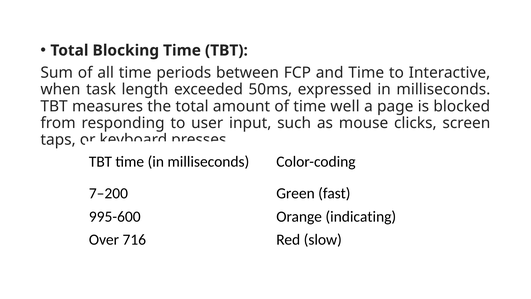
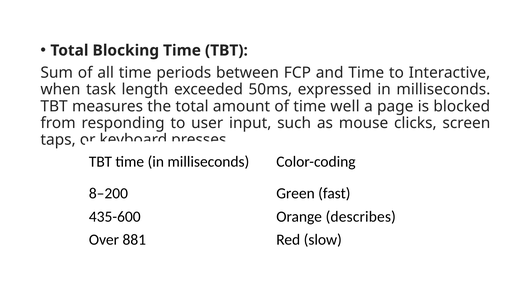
7–200: 7–200 -> 8–200 (108, 193)
995-600: 995-600 -> 435-600 (115, 216)
indicating: indicating -> describes (361, 216)
716: 716 -> 881 (134, 239)
